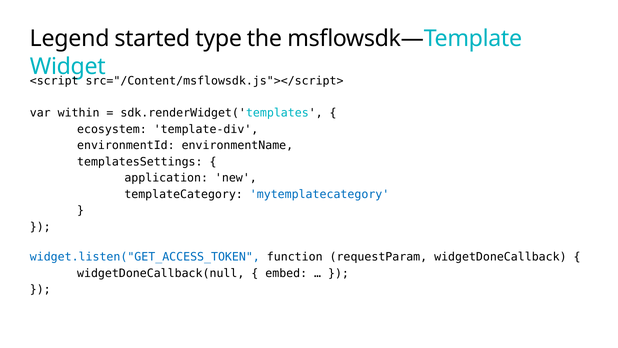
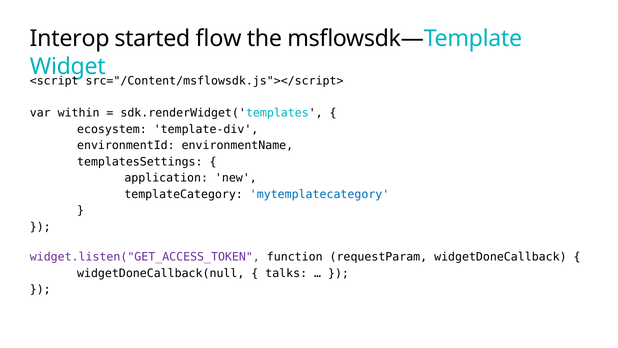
Legend: Legend -> Interop (70, 39)
type: type -> flow (219, 39)
widget.listen("GET_ACCESS_TOKEN colour: blue -> purple (145, 257)
embed: embed -> talks (286, 273)
